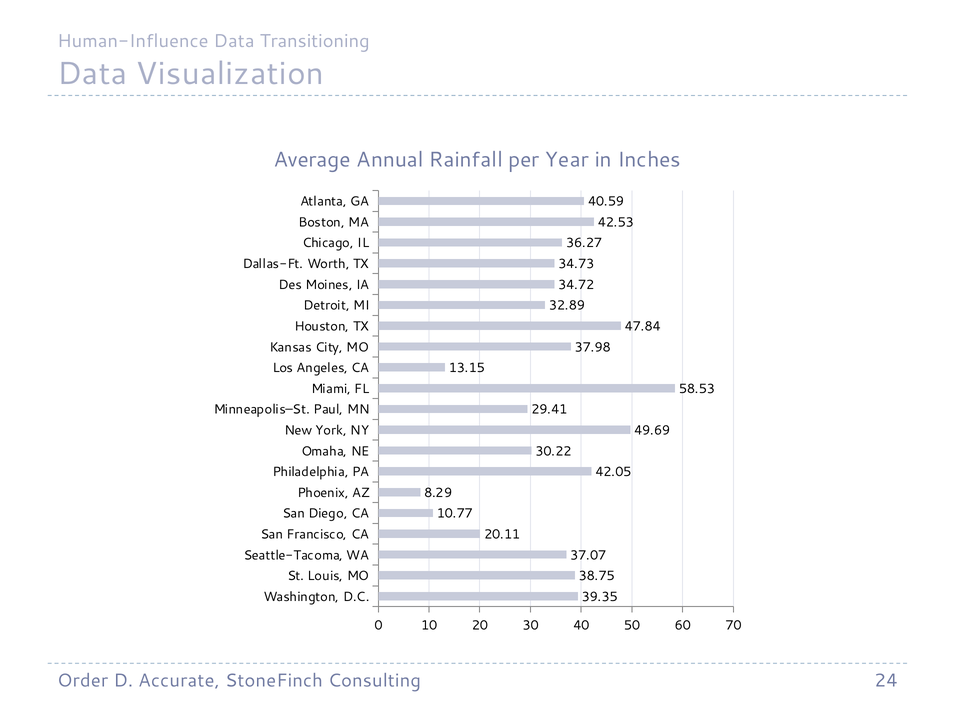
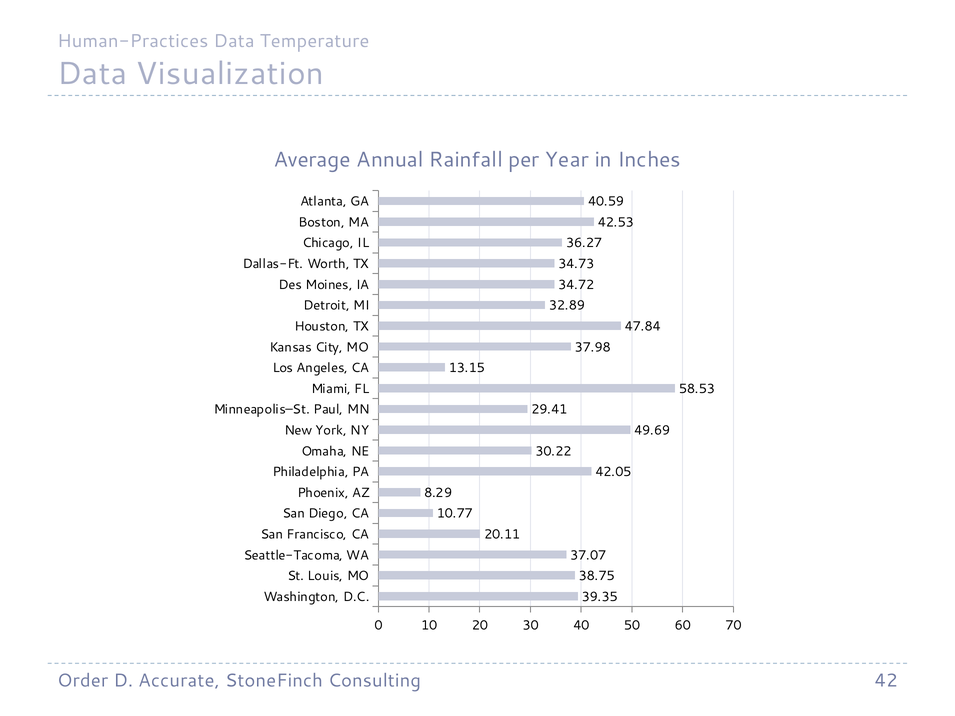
Human-Influence: Human-Influence -> Human-Practices (133, 41)
Transitioning: Transitioning -> Temperature (315, 41)
24: 24 -> 42 (886, 681)
